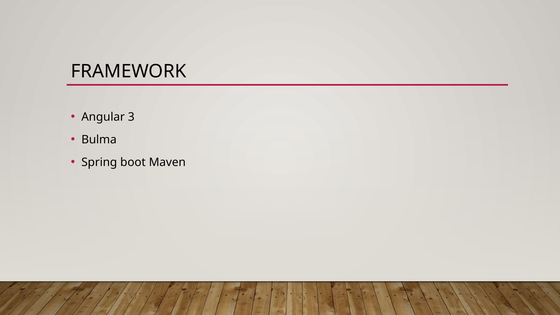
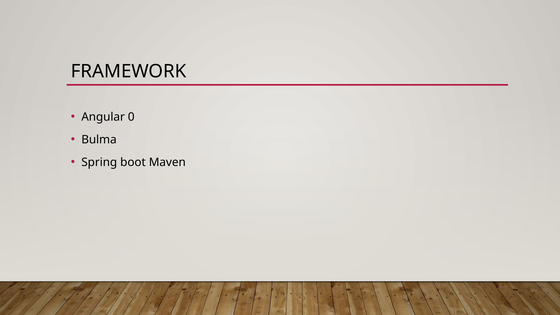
3: 3 -> 0 (131, 117)
